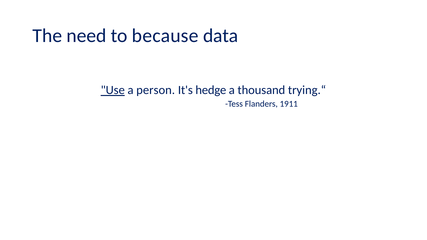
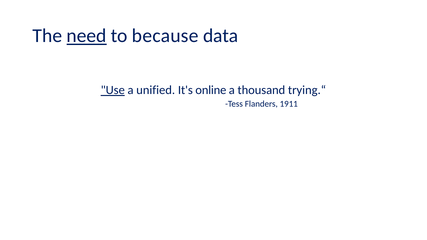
need underline: none -> present (87, 36)
person: person -> unified (156, 90)
hedge: hedge -> online (211, 90)
